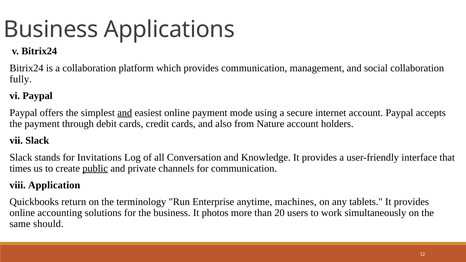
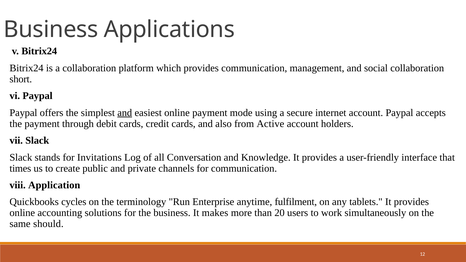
fully: fully -> short (21, 79)
Nature: Nature -> Active (270, 124)
public underline: present -> none (95, 168)
return: return -> cycles (74, 202)
machines: machines -> fulfilment (296, 202)
photos: photos -> makes (215, 213)
